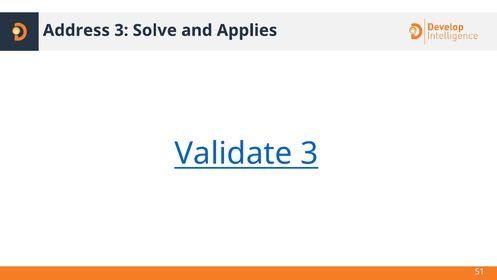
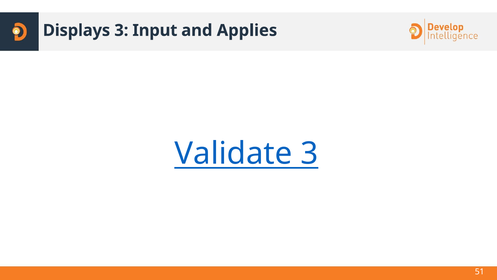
Address: Address -> Displays (76, 30)
Solve: Solve -> Input (155, 30)
